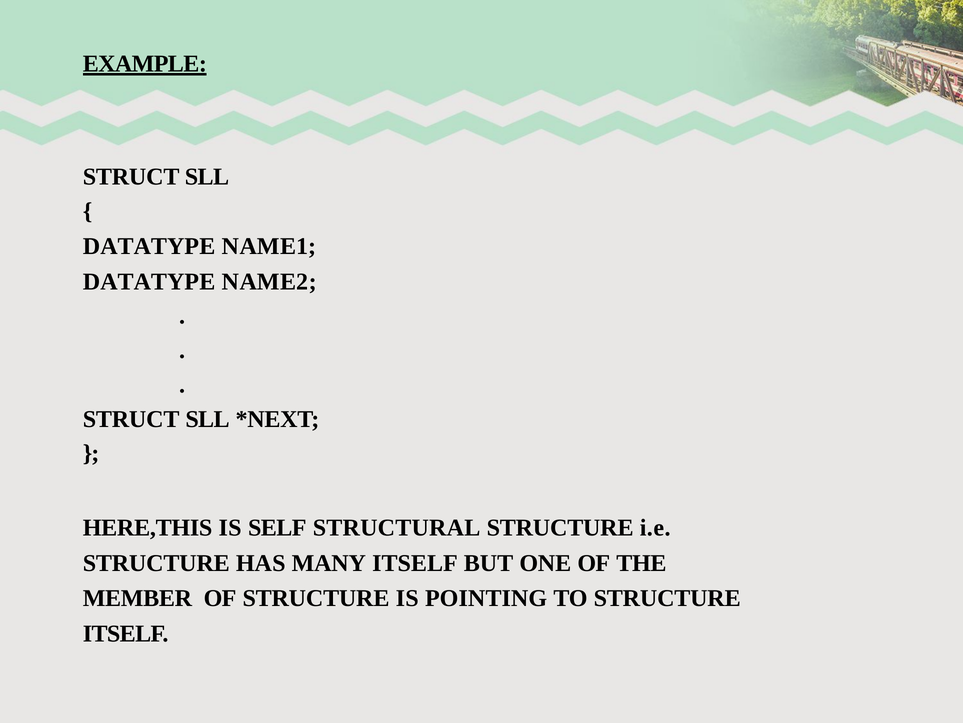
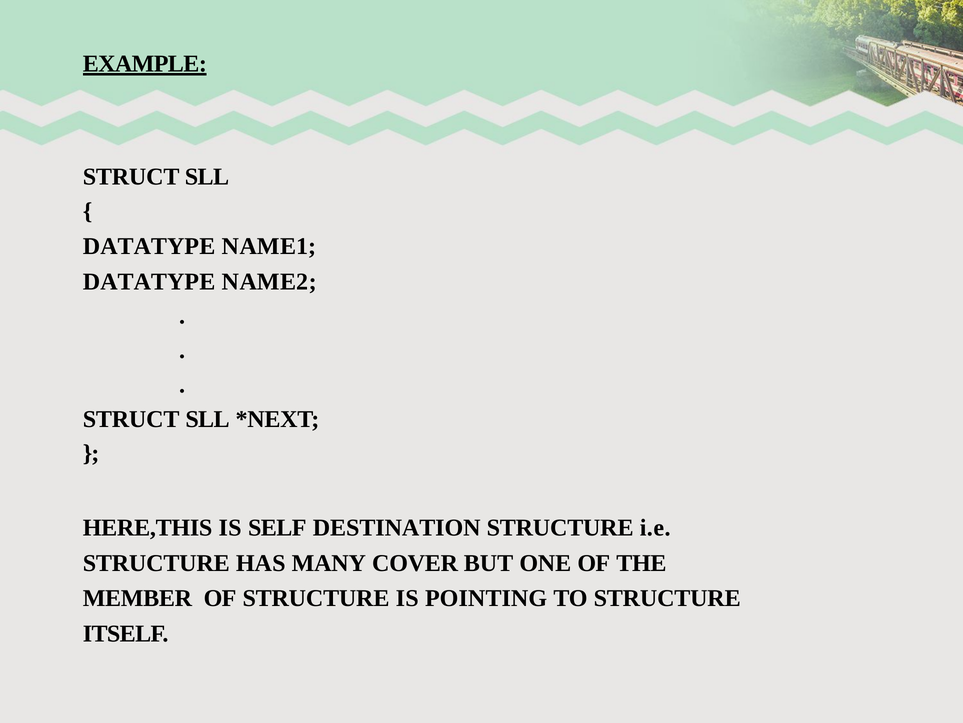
STRUCTURAL: STRUCTURAL -> DESTINATION (397, 527)
MANY ITSELF: ITSELF -> COVER (415, 563)
